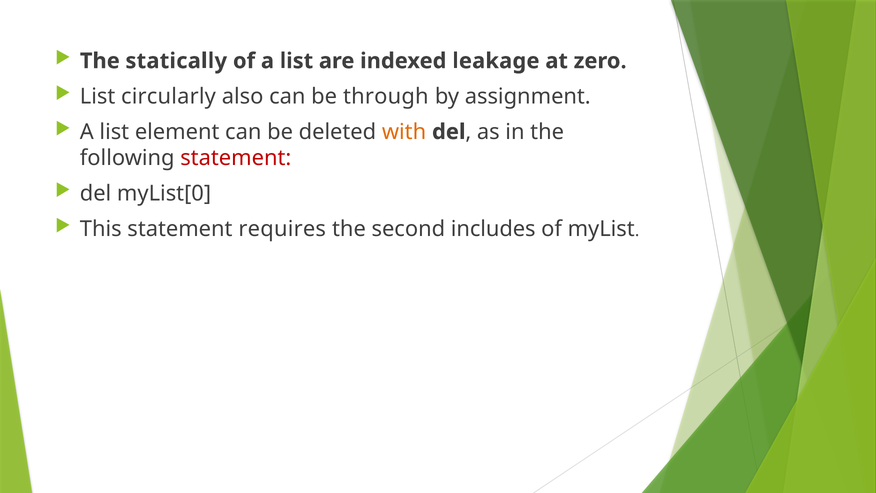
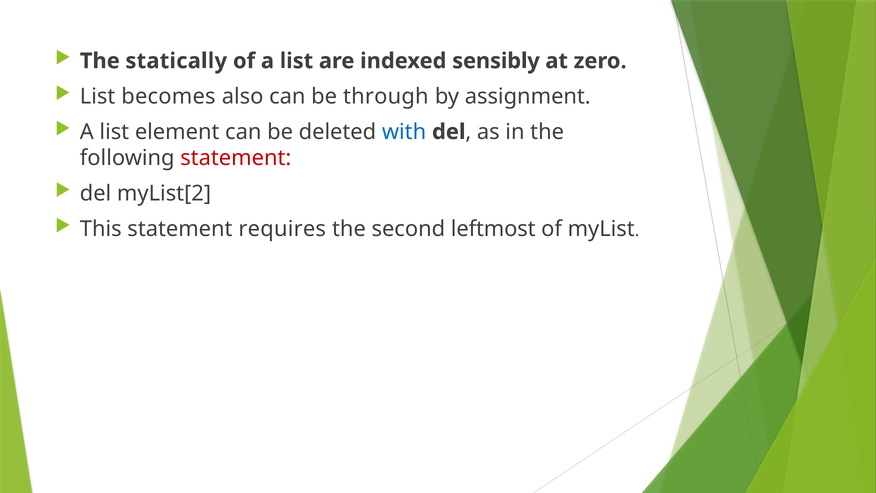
leakage: leakage -> sensibly (496, 61)
circularly: circularly -> becomes (168, 96)
with colour: orange -> blue (404, 132)
myList[0: myList[0 -> myList[2 (164, 193)
includes: includes -> leftmost (493, 229)
